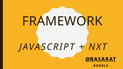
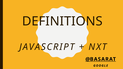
FRAMEWORK: FRAMEWORK -> DEFINITIONS (62, 21)
